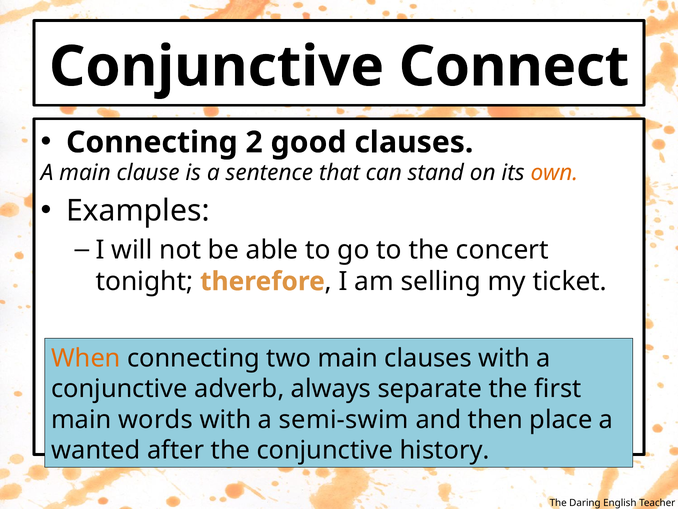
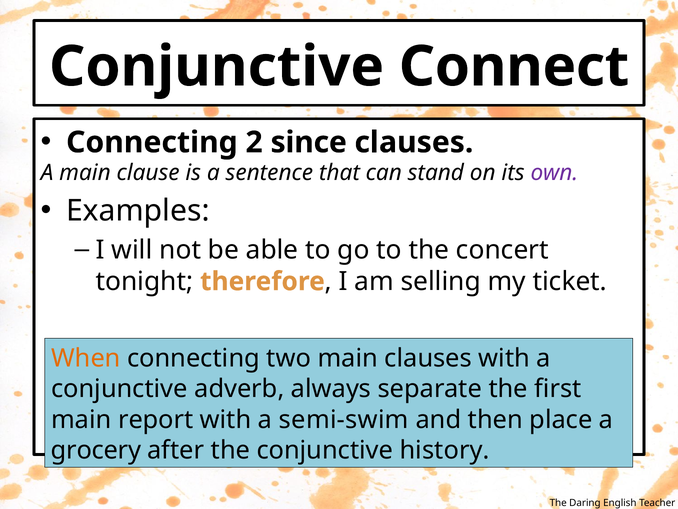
good: good -> since (309, 142)
own colour: orange -> purple (554, 173)
words: words -> report (156, 419)
wanted: wanted -> grocery (96, 450)
